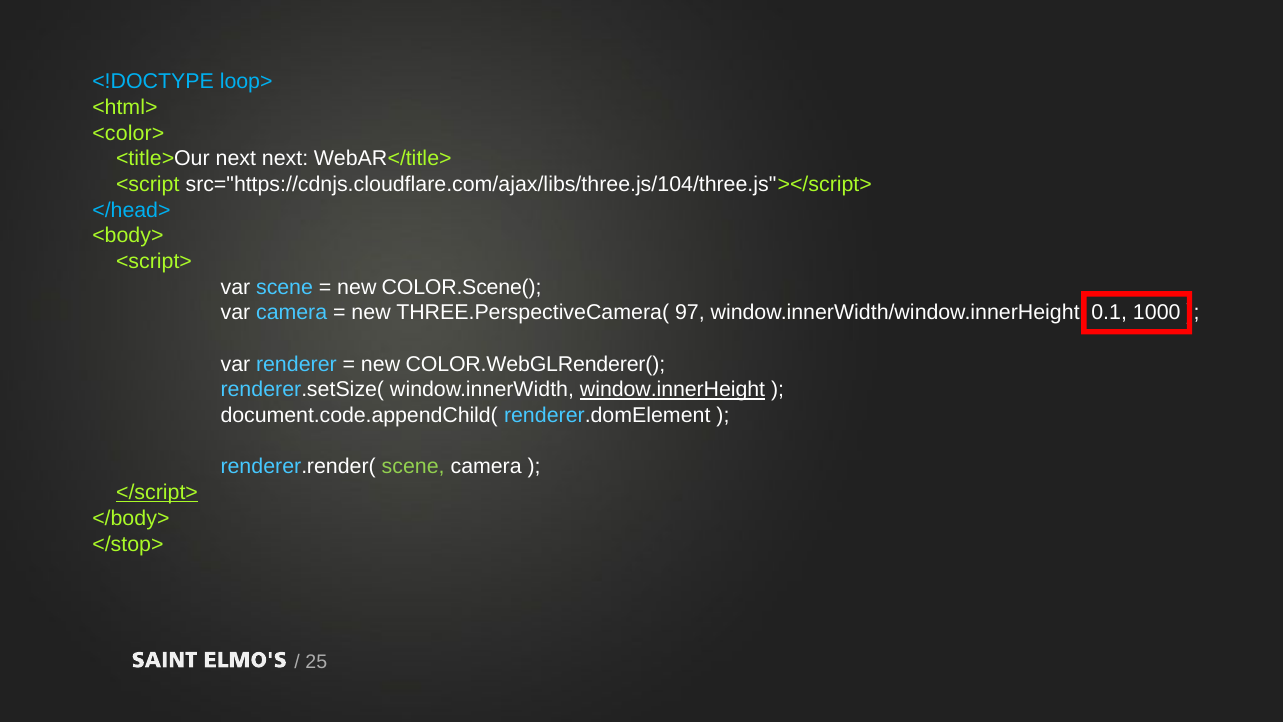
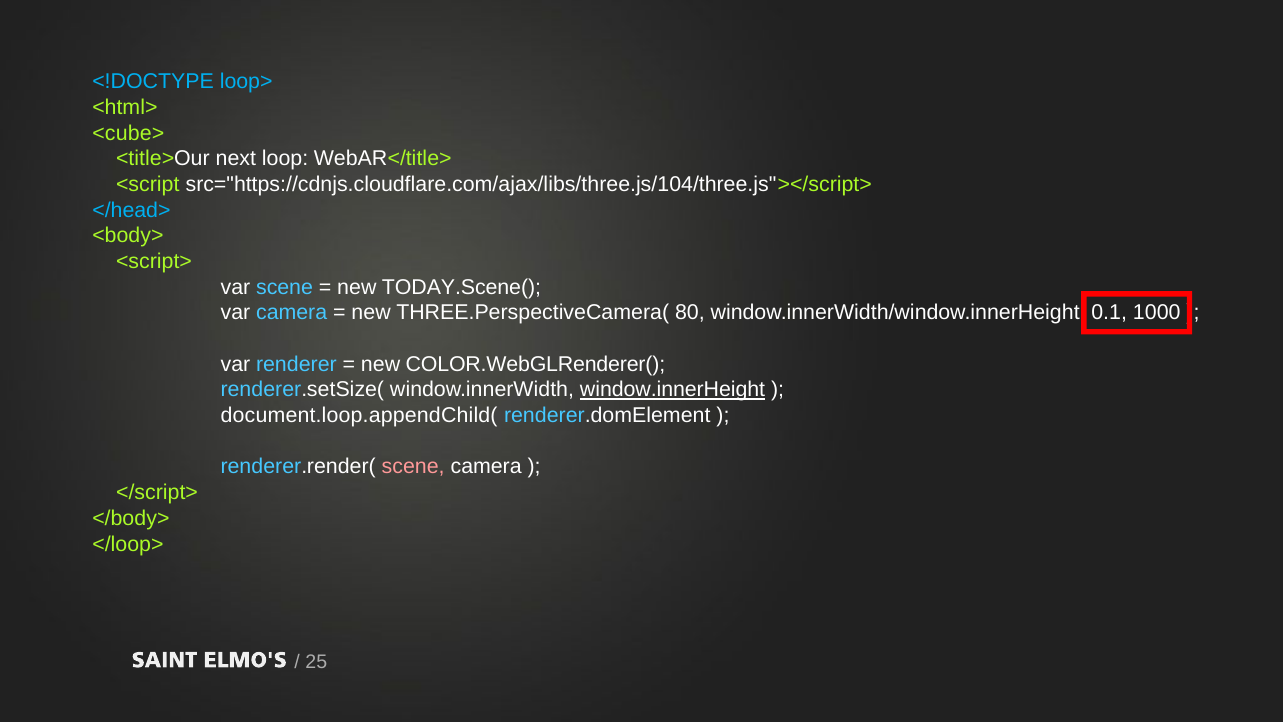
<color>: <color> -> <cube> (128, 133)
next next: next -> loop (285, 159)
COLOR.Scene(: COLOR.Scene( -> TODAY.Scene( (461, 287)
97: 97 -> 80 (690, 313)
document.code.appendChild(: document.code.appendChild( -> document.loop.appendChild( (359, 415)
scene colour: light green -> pink (413, 467)
</script> underline: present -> none (157, 492)
</stop>: </stop> -> </loop> (128, 544)
